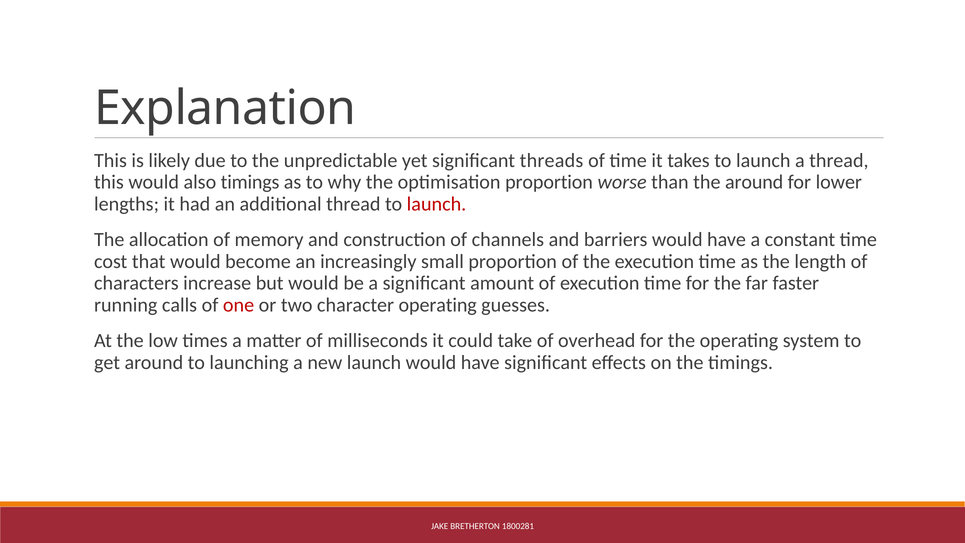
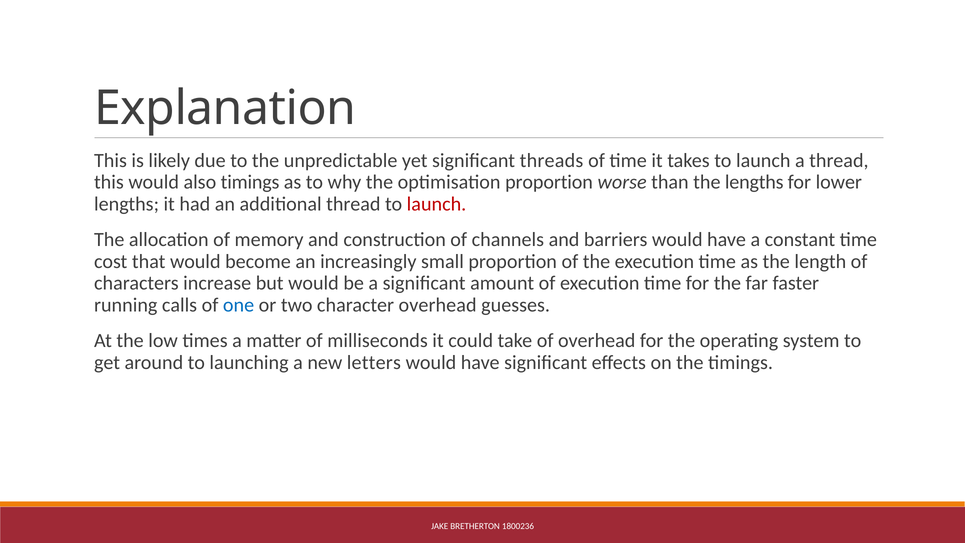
the around: around -> lengths (754, 182)
one colour: red -> blue (239, 305)
character operating: operating -> overhead (438, 305)
new launch: launch -> letters (374, 362)
1800281: 1800281 -> 1800236 (518, 526)
